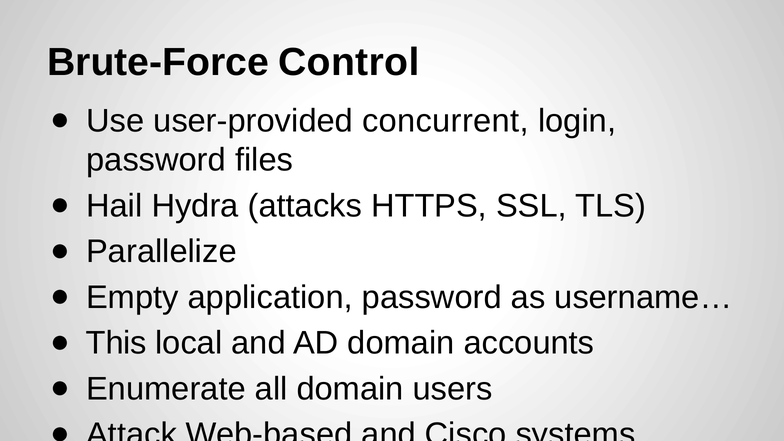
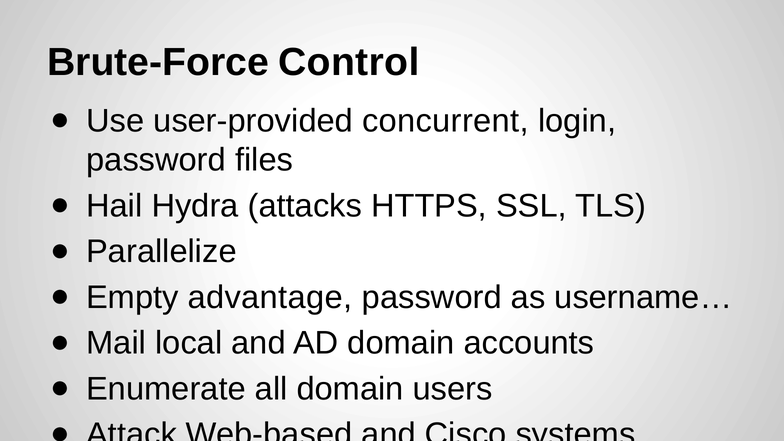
application: application -> advantage (270, 297)
This: This -> Mail (116, 343)
